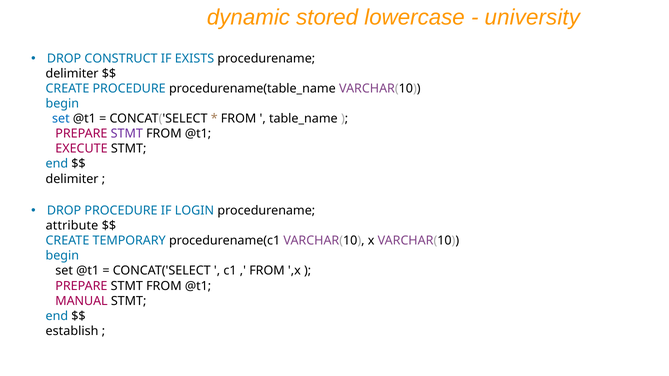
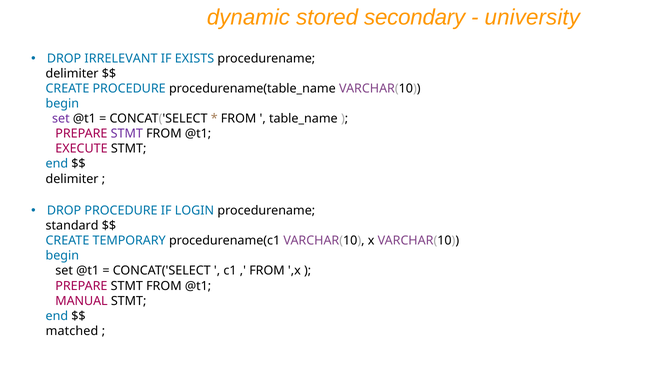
lowercase: lowercase -> secondary (415, 17)
CONSTRUCT: CONSTRUCT -> IRRELEVANT (121, 59)
set colour: blue -> purple (61, 119)
attribute: attribute -> standard (72, 226)
establish: establish -> matched (72, 331)
